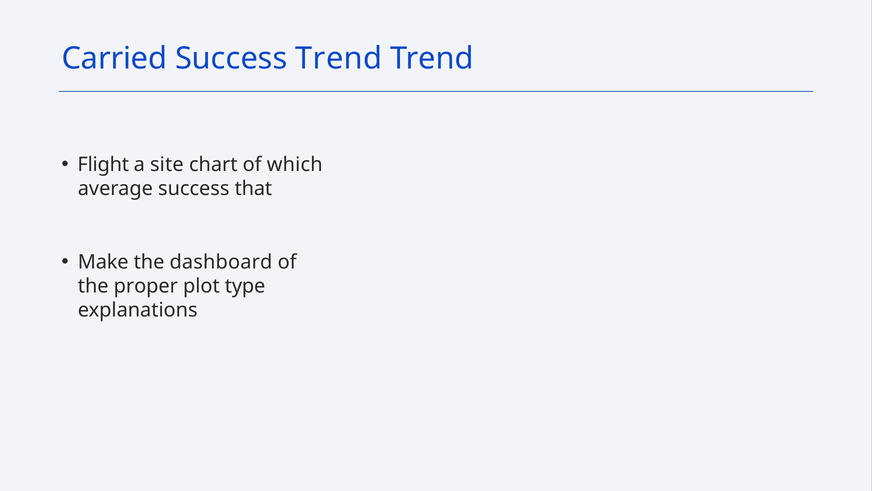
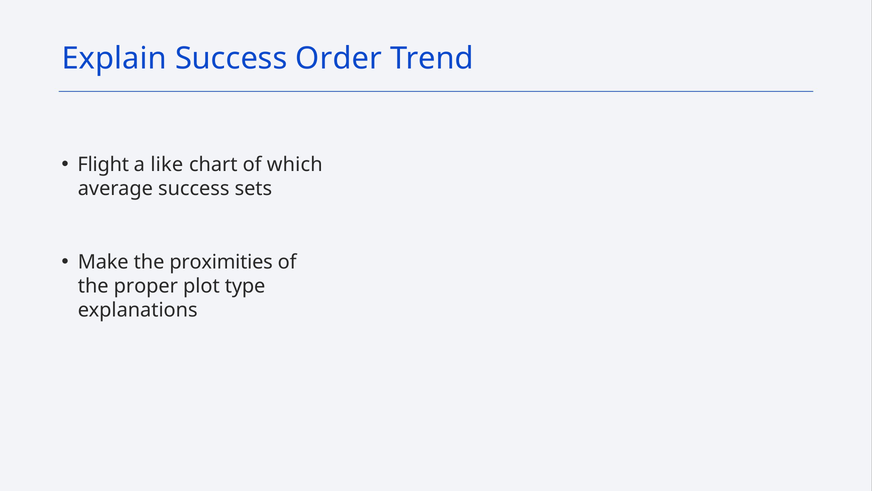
Carried: Carried -> Explain (114, 58)
Success Trend: Trend -> Order (339, 58)
site: site -> like (167, 165)
that: that -> sets (253, 189)
dashboard: dashboard -> proximities (221, 262)
